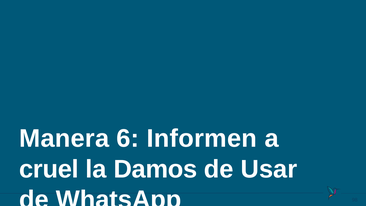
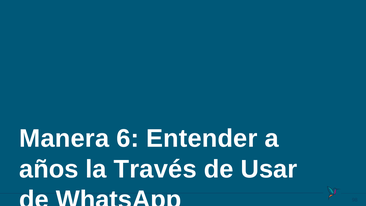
Informen: Informen -> Entender (202, 139)
cruel: cruel -> años (49, 169)
Damos: Damos -> Través (155, 169)
